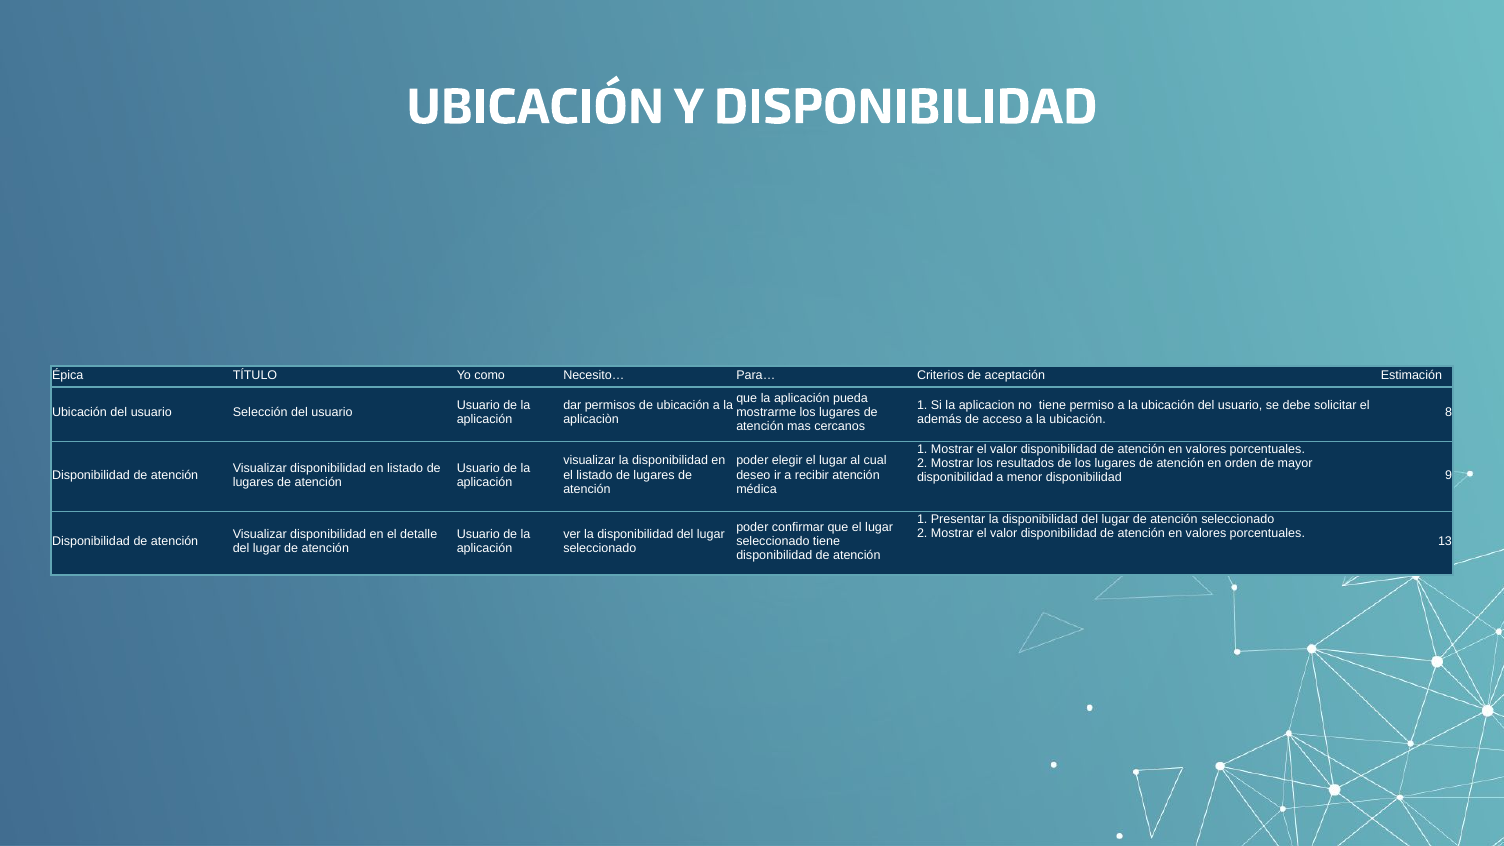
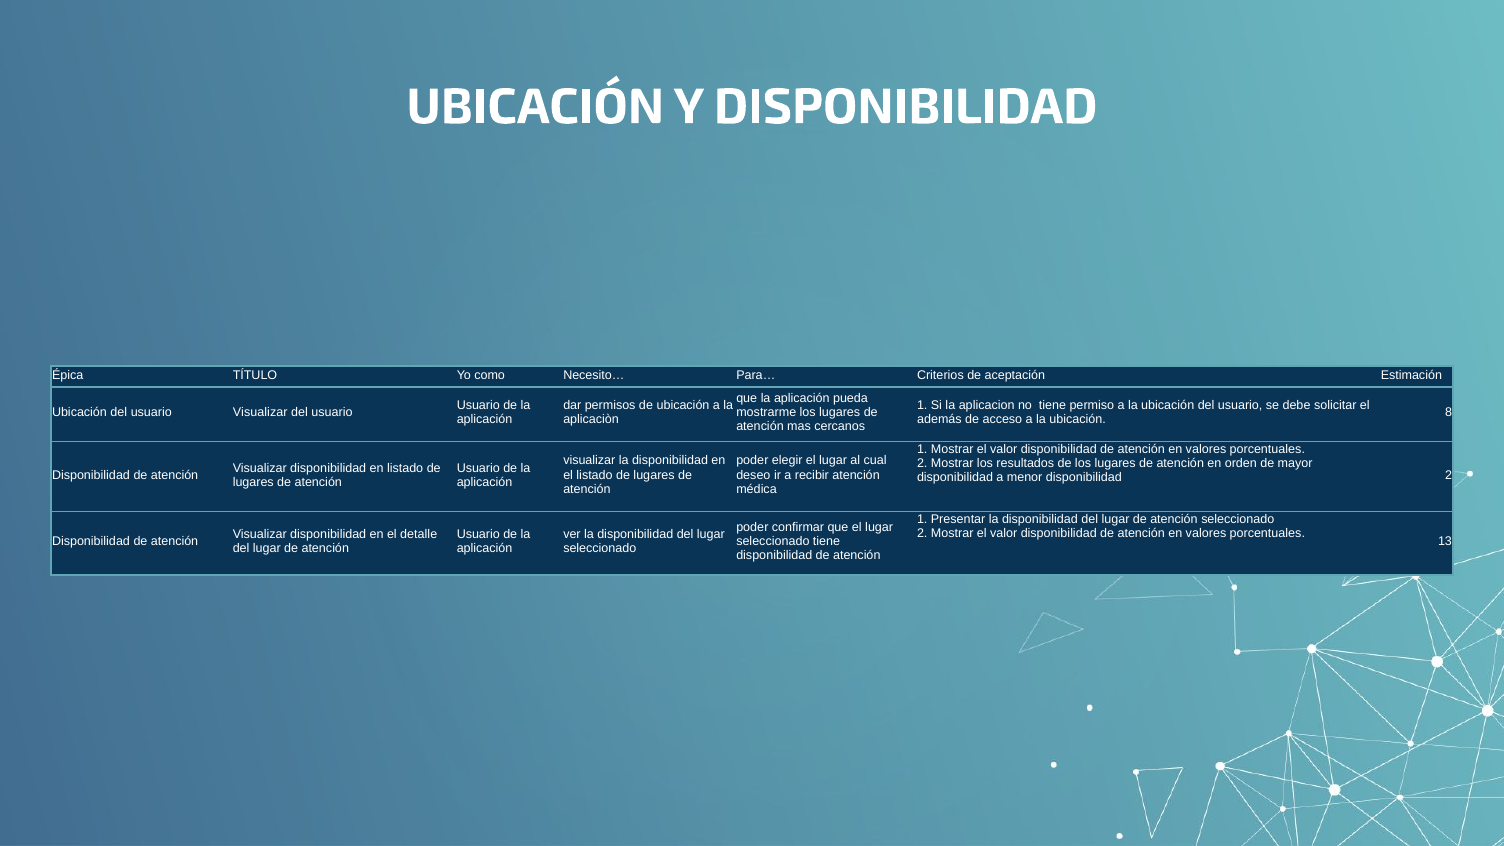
usuario Selección: Selección -> Visualizar (260, 413)
disponibilidad 9: 9 -> 2 (1449, 475)
